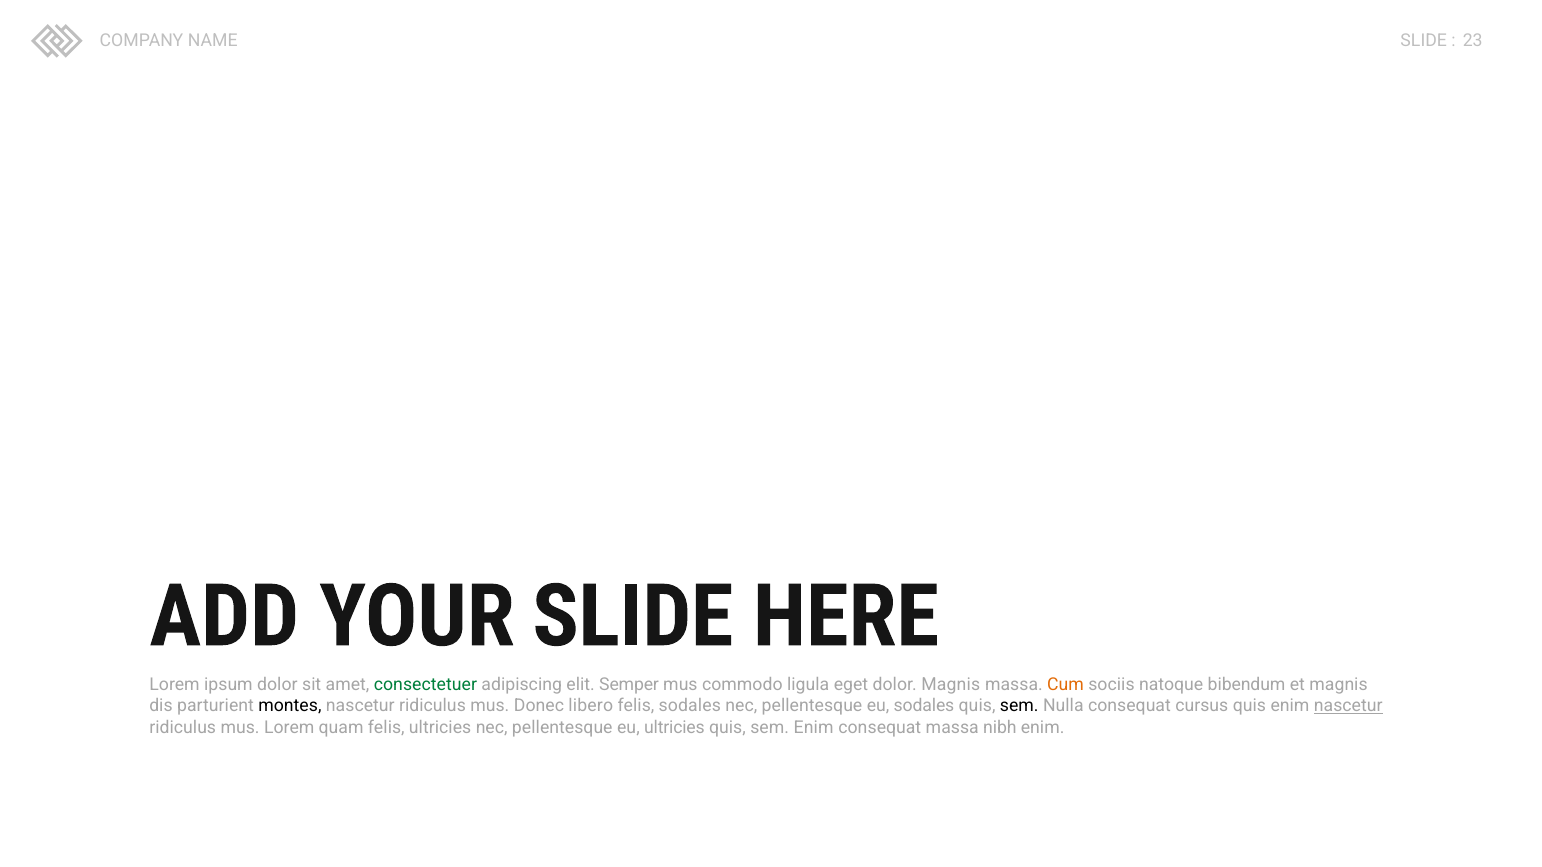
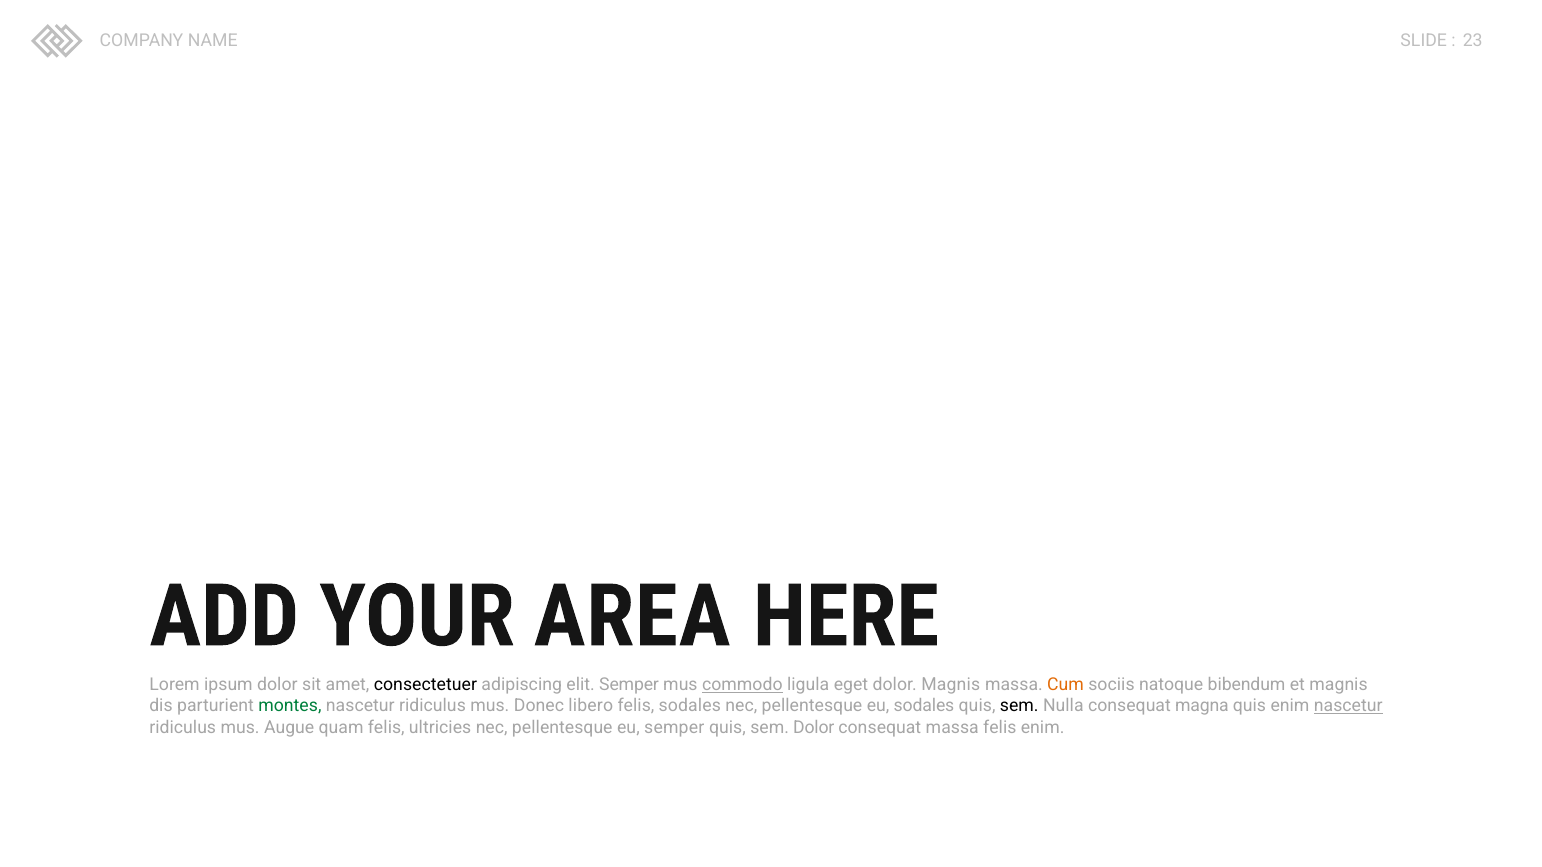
YOUR SLIDE: SLIDE -> AREA (632, 617)
consectetuer colour: green -> black (425, 685)
commodo underline: none -> present (742, 685)
montes colour: black -> green (290, 706)
cursus: cursus -> magna (1202, 706)
mus Lorem: Lorem -> Augue (289, 728)
eu ultricies: ultricies -> semper (674, 728)
sem Enim: Enim -> Dolor (814, 728)
massa nibh: nibh -> felis (1000, 728)
